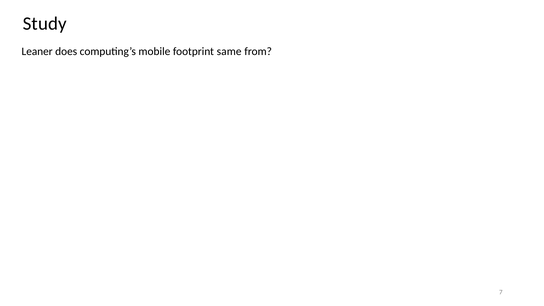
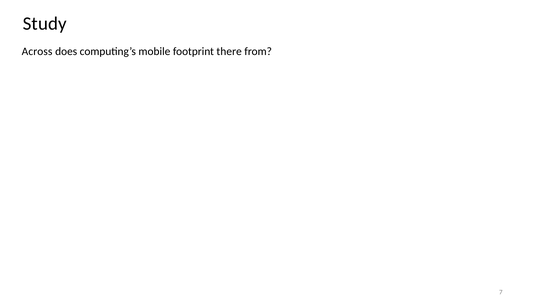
Leaner: Leaner -> Across (37, 51)
same: same -> there (229, 51)
